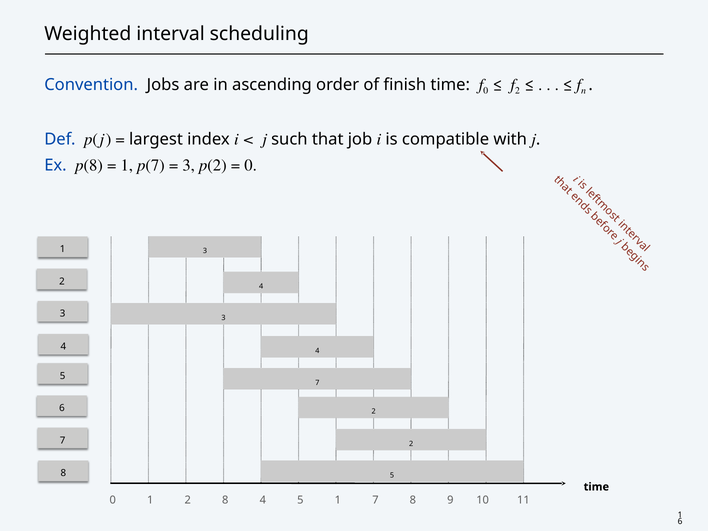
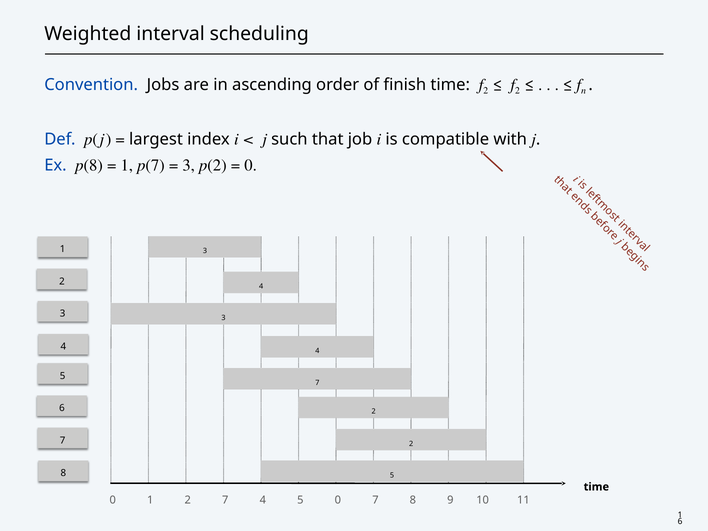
0: 0 -> 2 (486, 90)
2 8: 8 -> 7 (225, 500)
5 1: 1 -> 0 (338, 500)
